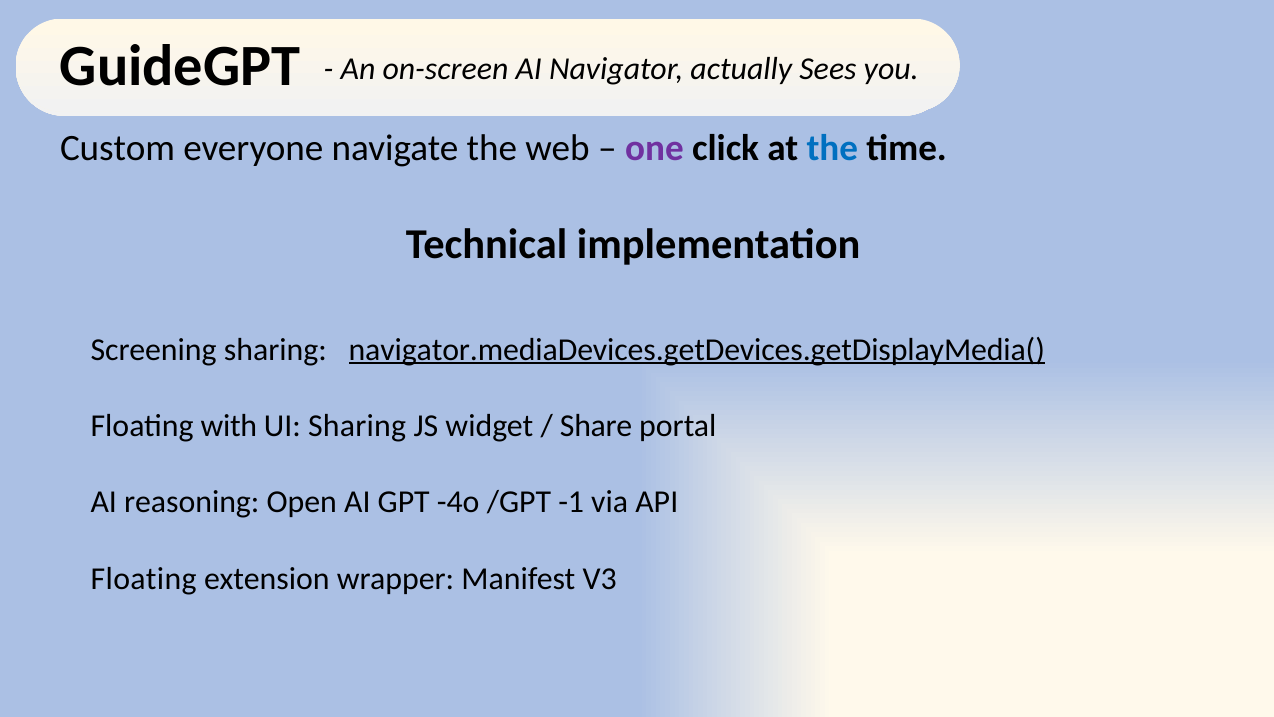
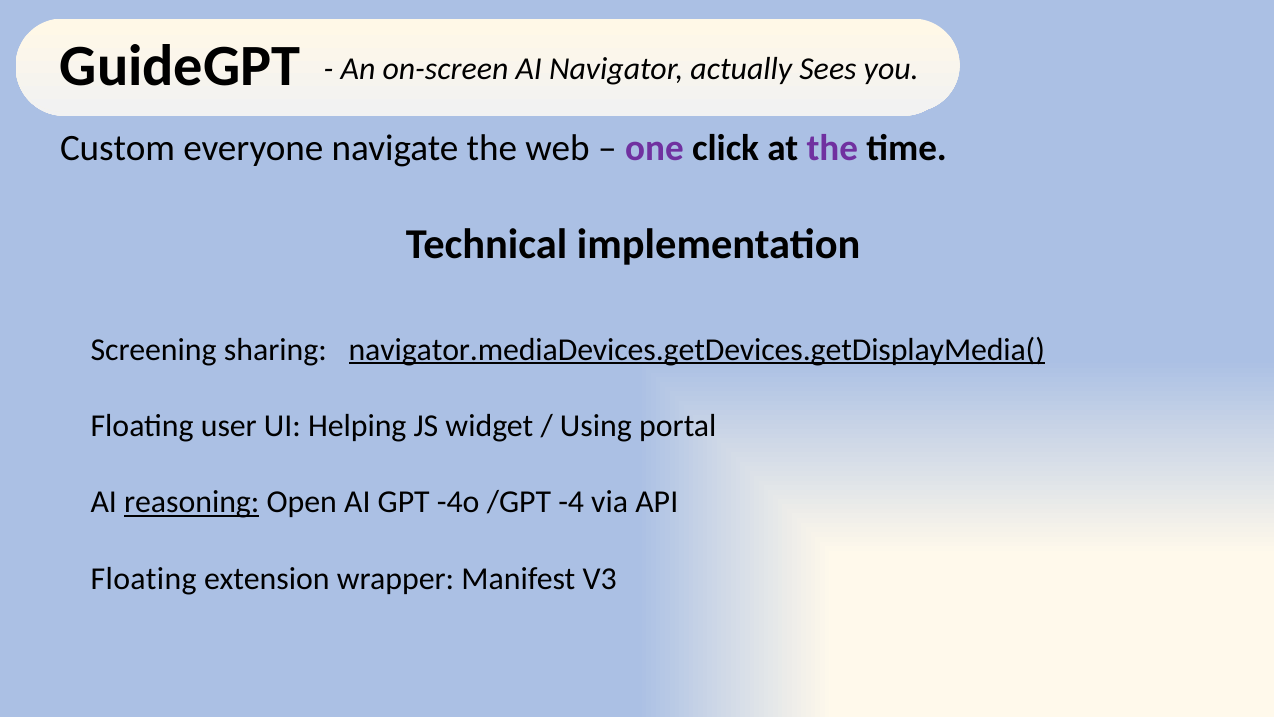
the colour: blue -> purple (832, 148)
with: with -> user (229, 426)
UI Sharing: Sharing -> Helping (357, 426)
Share: Share -> Using (596, 426)
reasoning underline: none -> present (192, 502)
-1: -1 -> -4 (571, 502)
